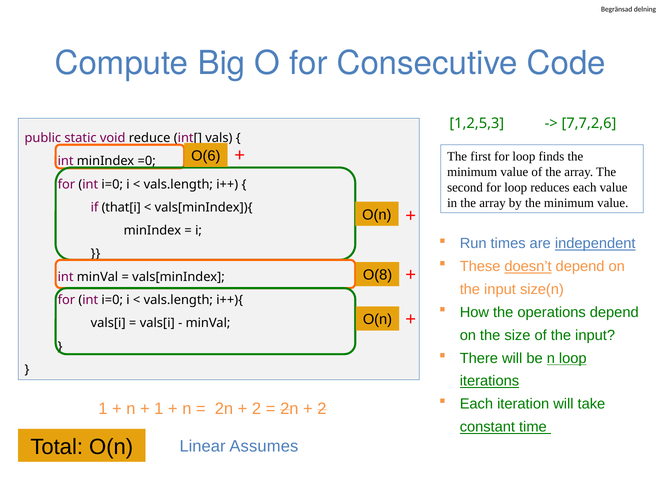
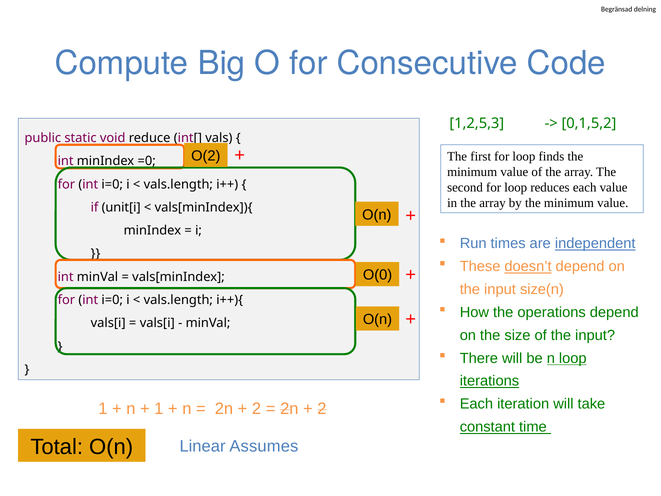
7,7,2,6: 7,7,2,6 -> 0,1,5,2 (589, 124)
O(6: O(6 -> O(2 (206, 156)
that[i: that[i -> unit[i (121, 207)
O(8: O(8 -> O(0 (378, 275)
